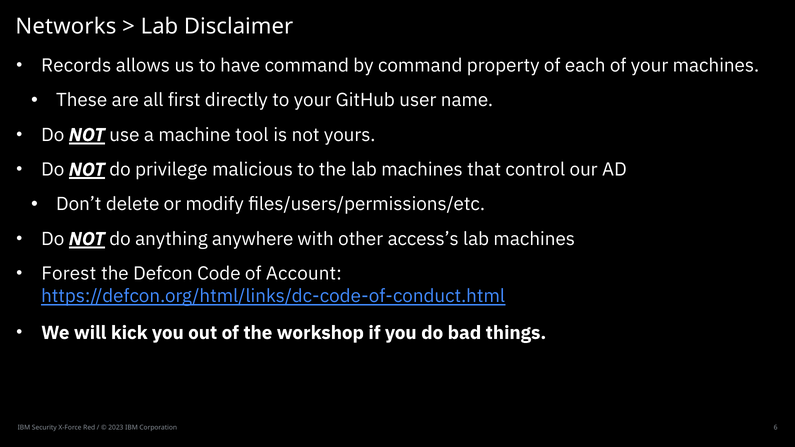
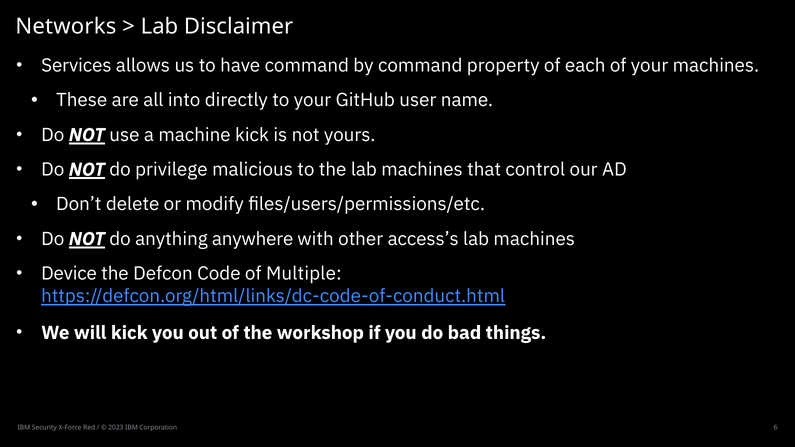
Records: Records -> Services (76, 66)
first: first -> into (184, 100)
machine tool: tool -> kick (252, 135)
Forest: Forest -> Device (69, 274)
Account: Account -> Multiple (304, 274)
